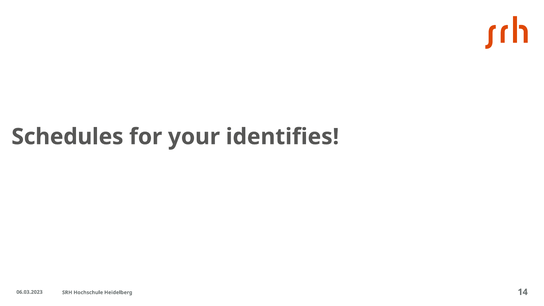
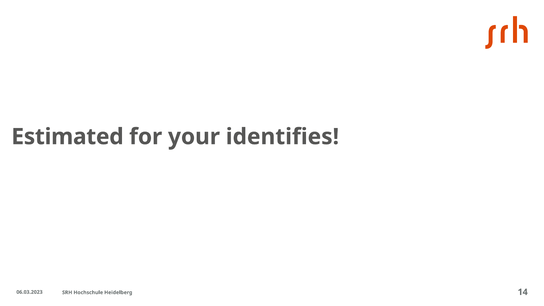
Schedules: Schedules -> Estimated (67, 137)
